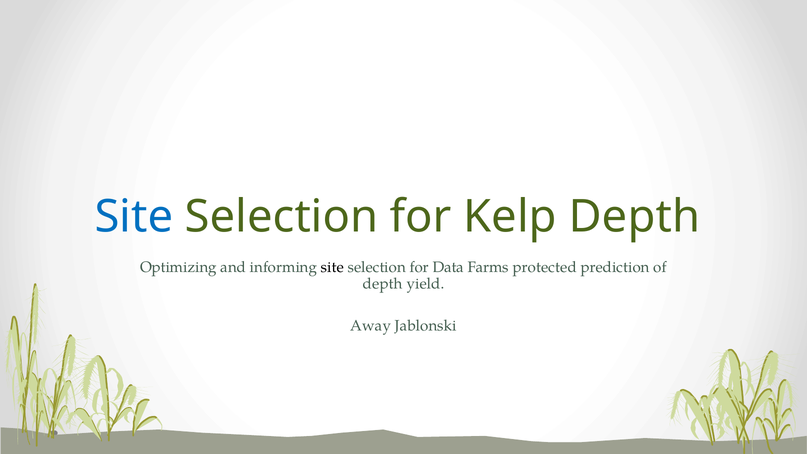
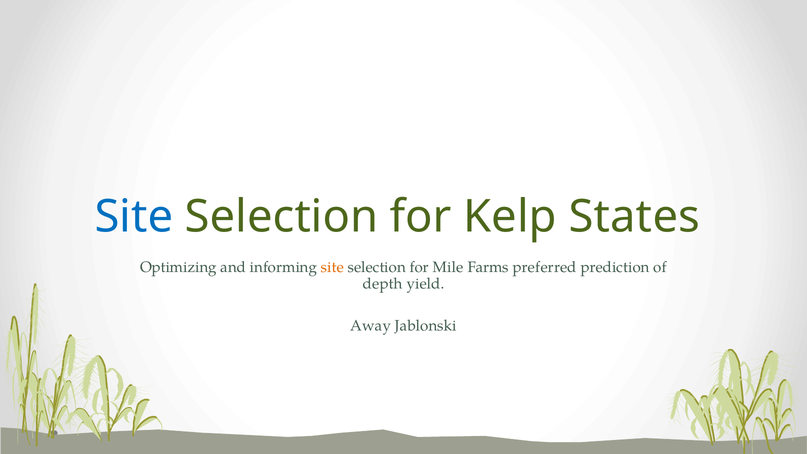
Kelp Depth: Depth -> States (634, 217)
site colour: black -> orange (332, 267)
Data: Data -> Mile (448, 267)
protected: protected -> preferred (545, 267)
